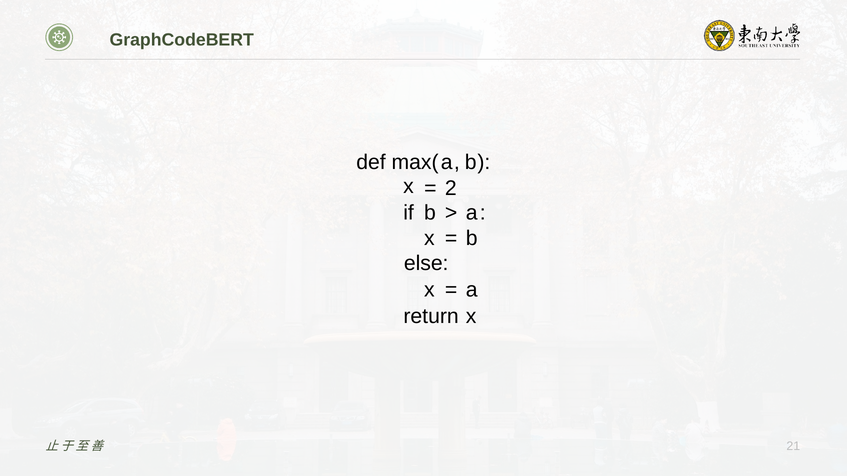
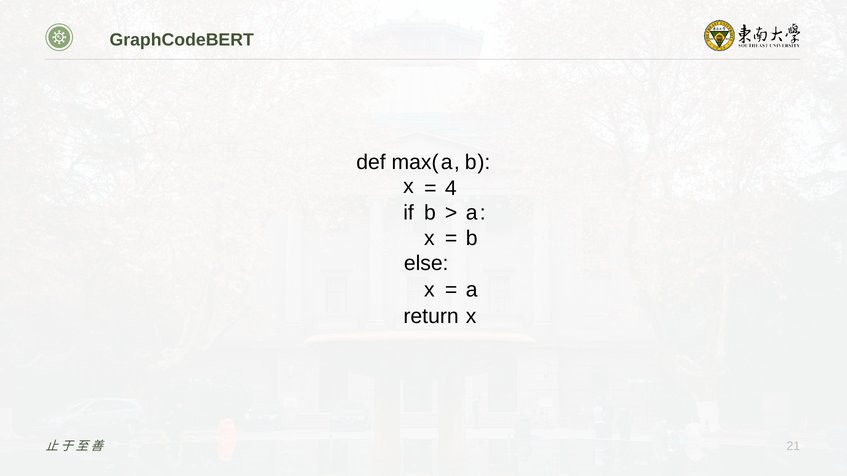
2: 2 -> 4 (451, 188)
